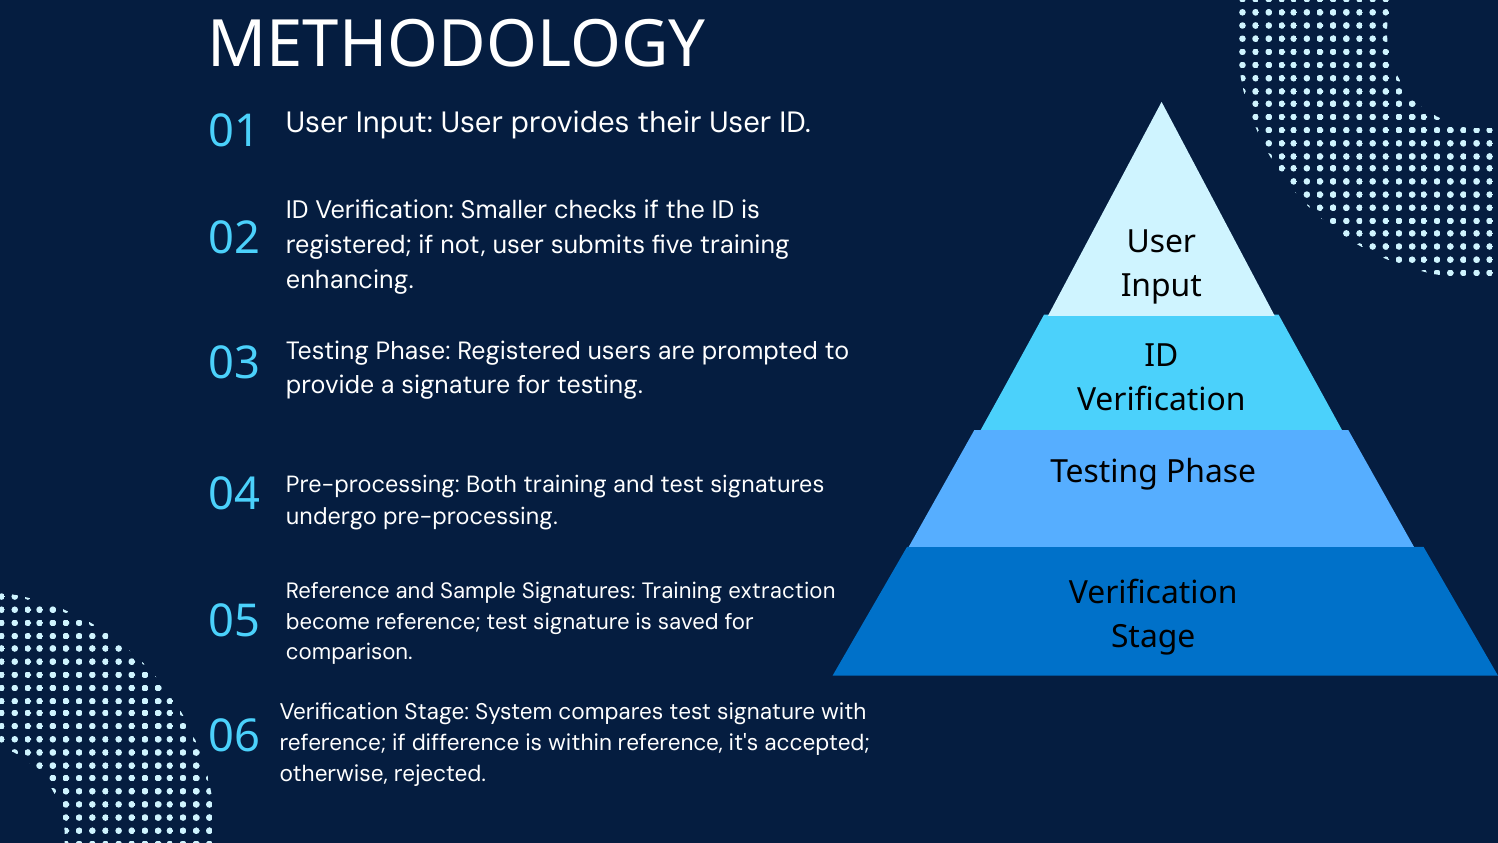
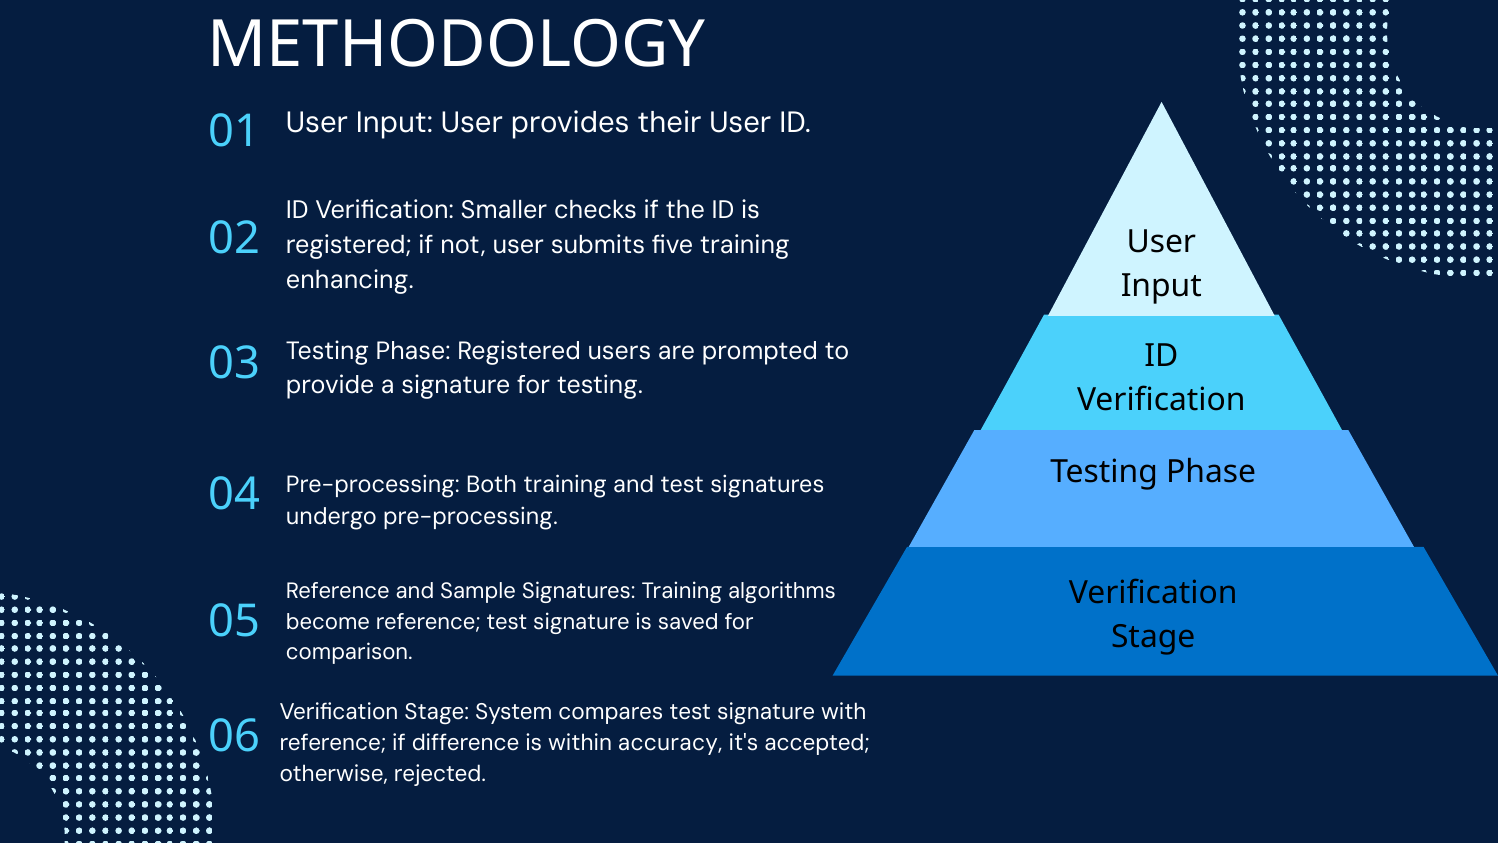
extraction: extraction -> algorithms (782, 591)
within reference: reference -> accuracy (670, 743)
